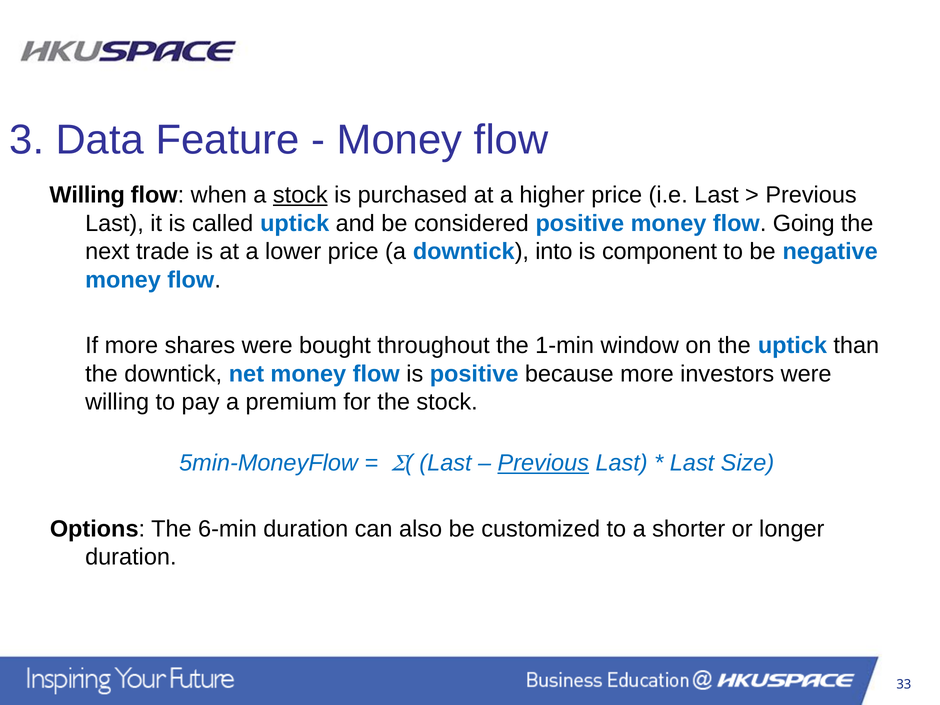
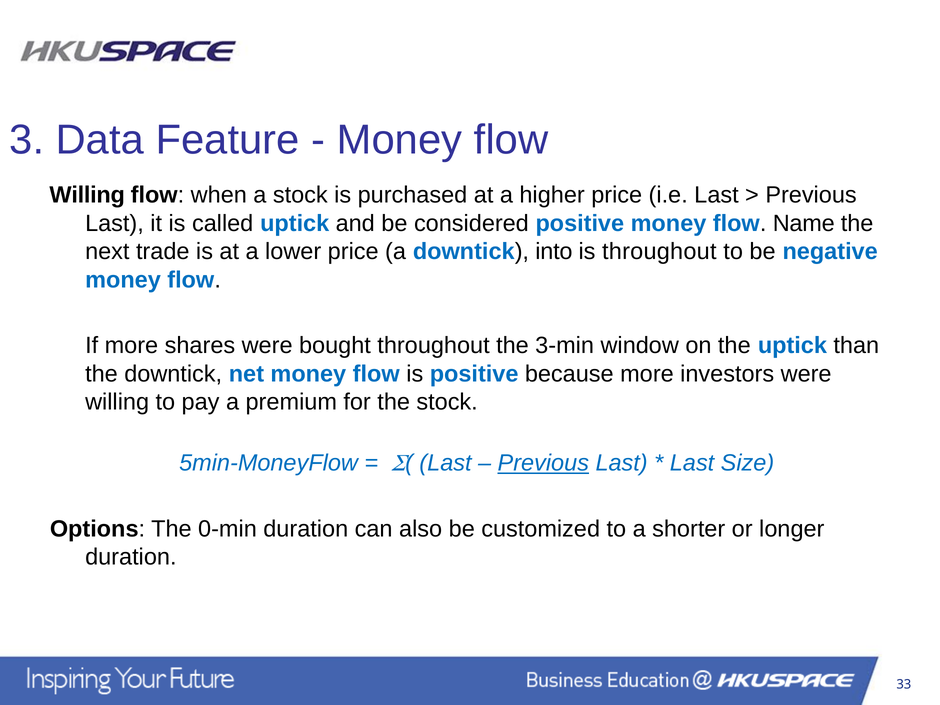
stock underline: present -> none (300, 195)
Going: Going -> Name (804, 223)
is component: component -> throughout (659, 252)
1-min: 1-min -> 3-min (565, 346)
6-min: 6-min -> 0-min (227, 529)
